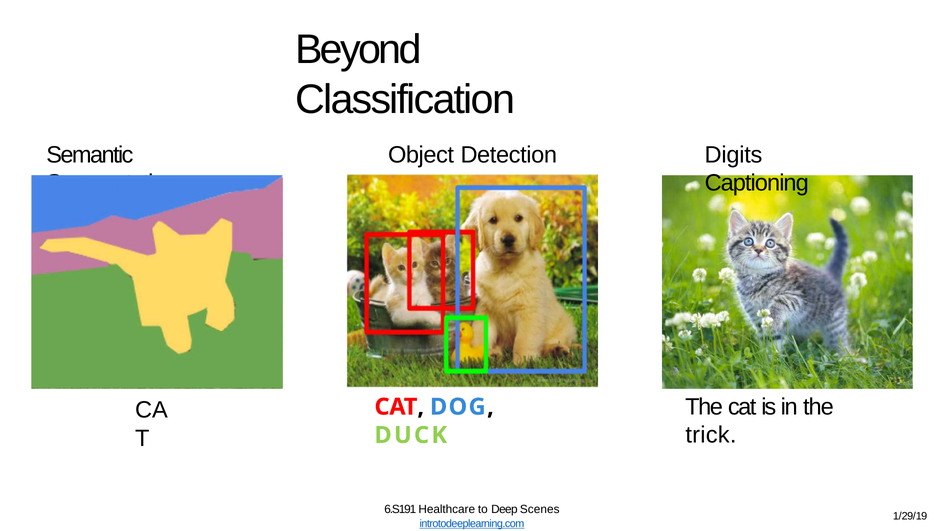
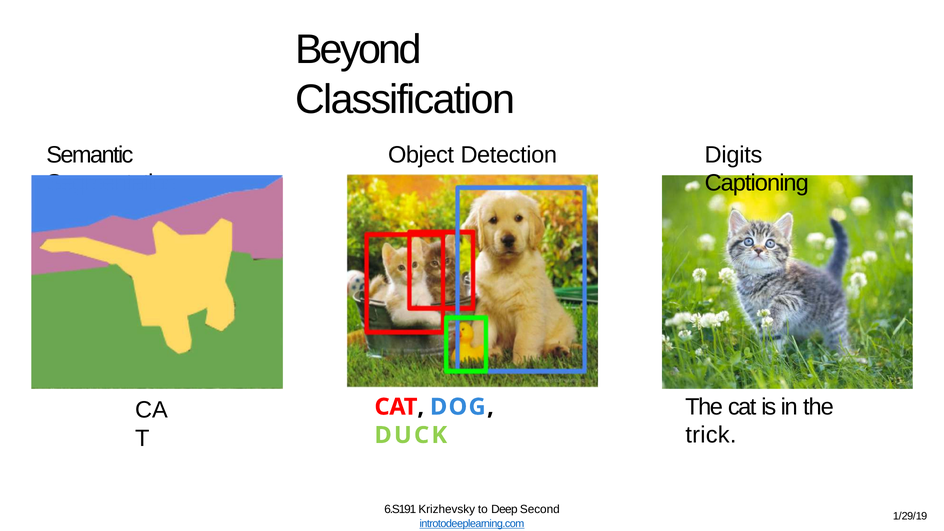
Healthcare: Healthcare -> Krizhevsky (447, 509)
Scenes: Scenes -> Second (540, 509)
